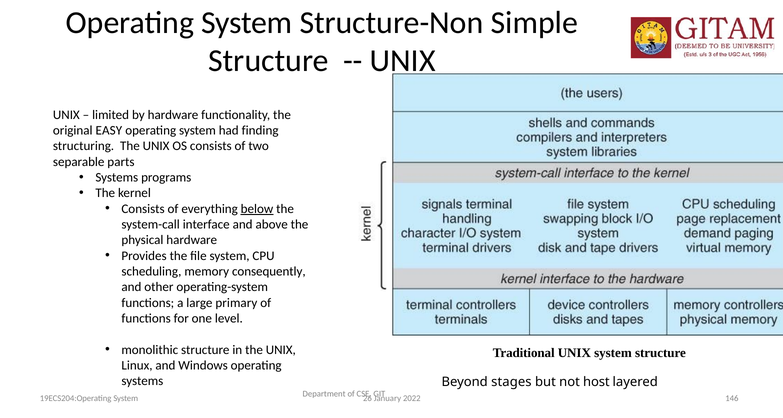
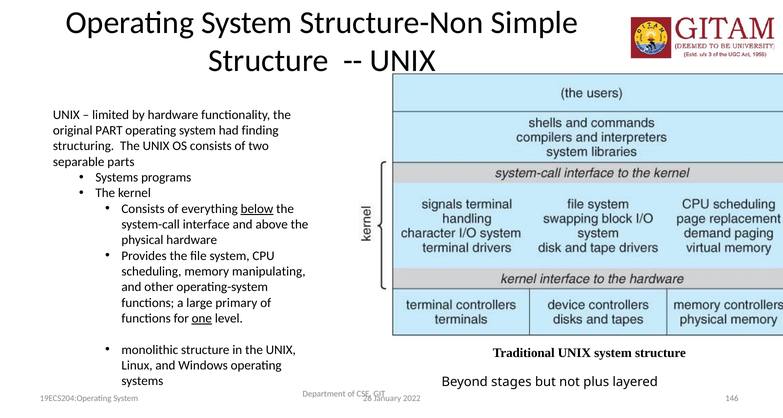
EASY: EASY -> PART (109, 130)
consequently: consequently -> manipulating (269, 271)
one underline: none -> present (202, 318)
host: host -> plus (596, 382)
